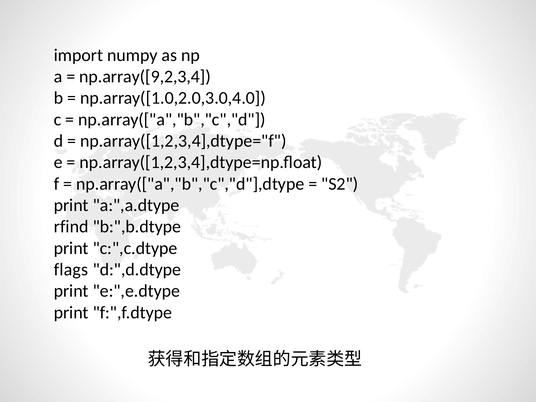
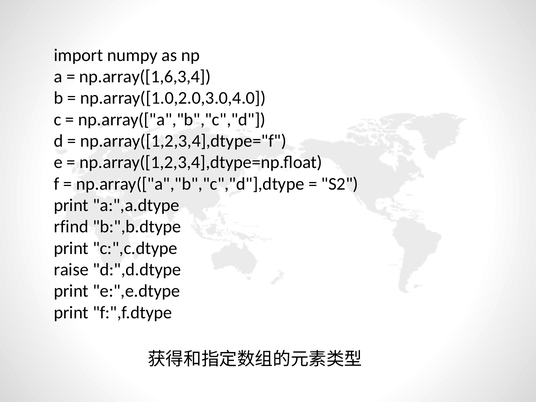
np.array([9,2,3,4: np.array([9,2,3,4 -> np.array([1,6,3,4 (145, 77)
flags: flags -> raise (71, 270)
